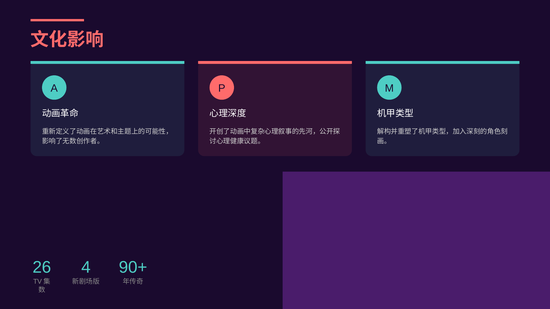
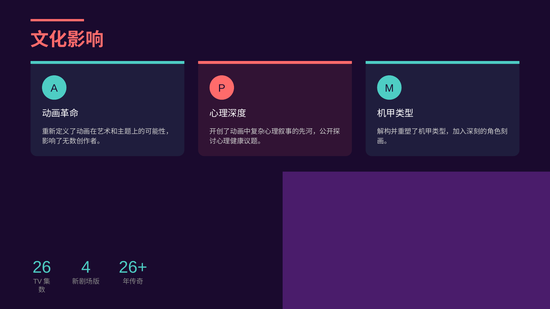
90+: 90+ -> 26+ (133, 268)
